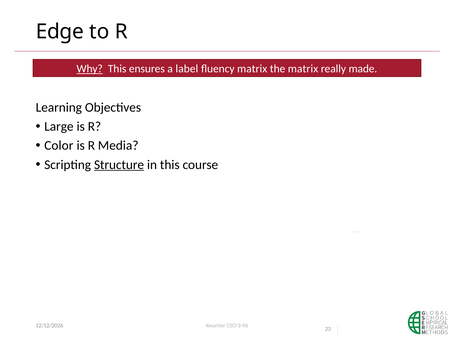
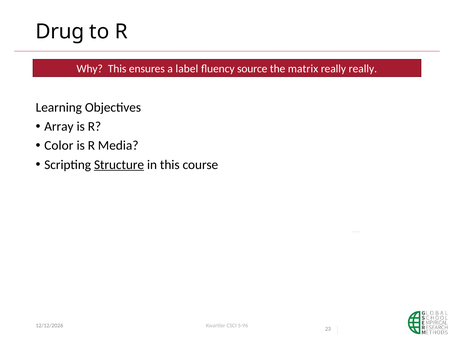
Edge: Edge -> Drug (60, 31)
Why underline: present -> none (90, 69)
fluency matrix: matrix -> source (252, 69)
really made: made -> really (363, 69)
Large: Large -> Array (59, 126)
